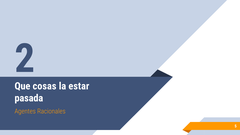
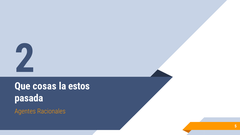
estar: estar -> estos (79, 86)
